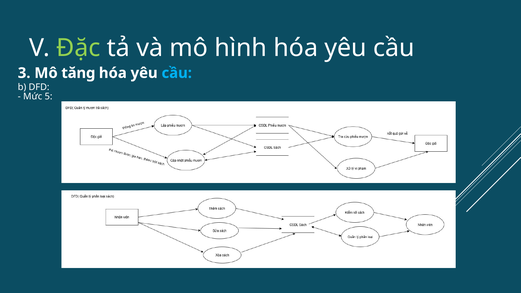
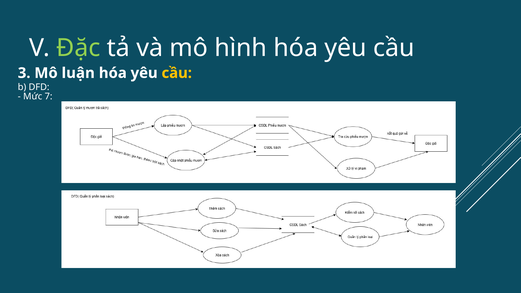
tăng: tăng -> luận (78, 73)
cầu colour: light blue -> yellow (177, 73)
5: 5 -> 7 (49, 96)
